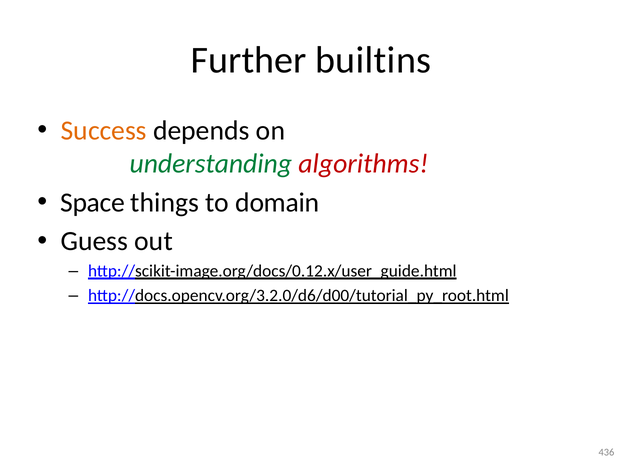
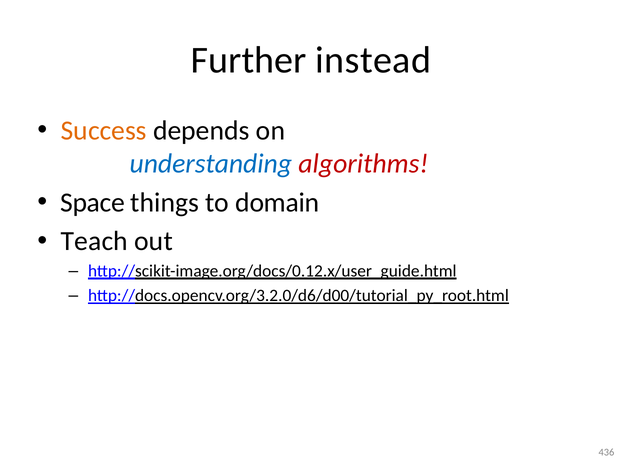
builtins: builtins -> instead (373, 60)
understanding colour: green -> blue (211, 164)
Guess: Guess -> Teach (94, 241)
